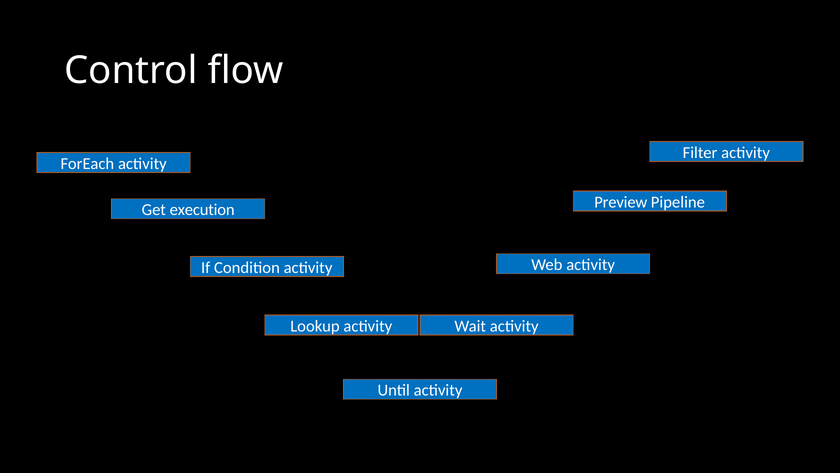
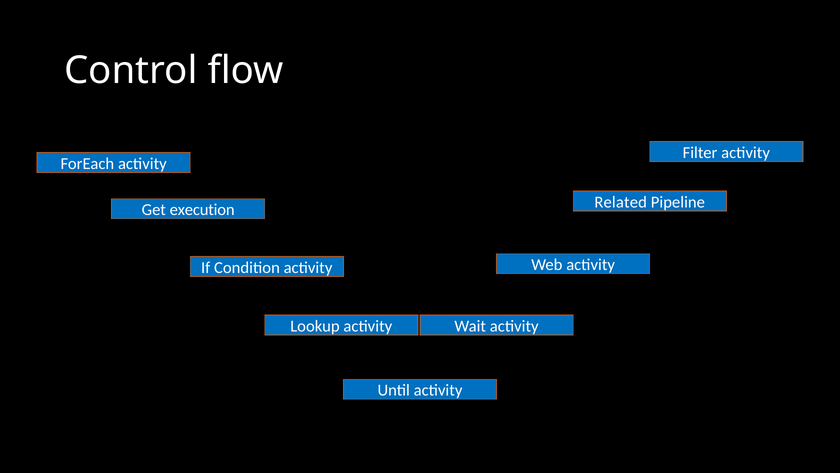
Preview: Preview -> Related (621, 202)
